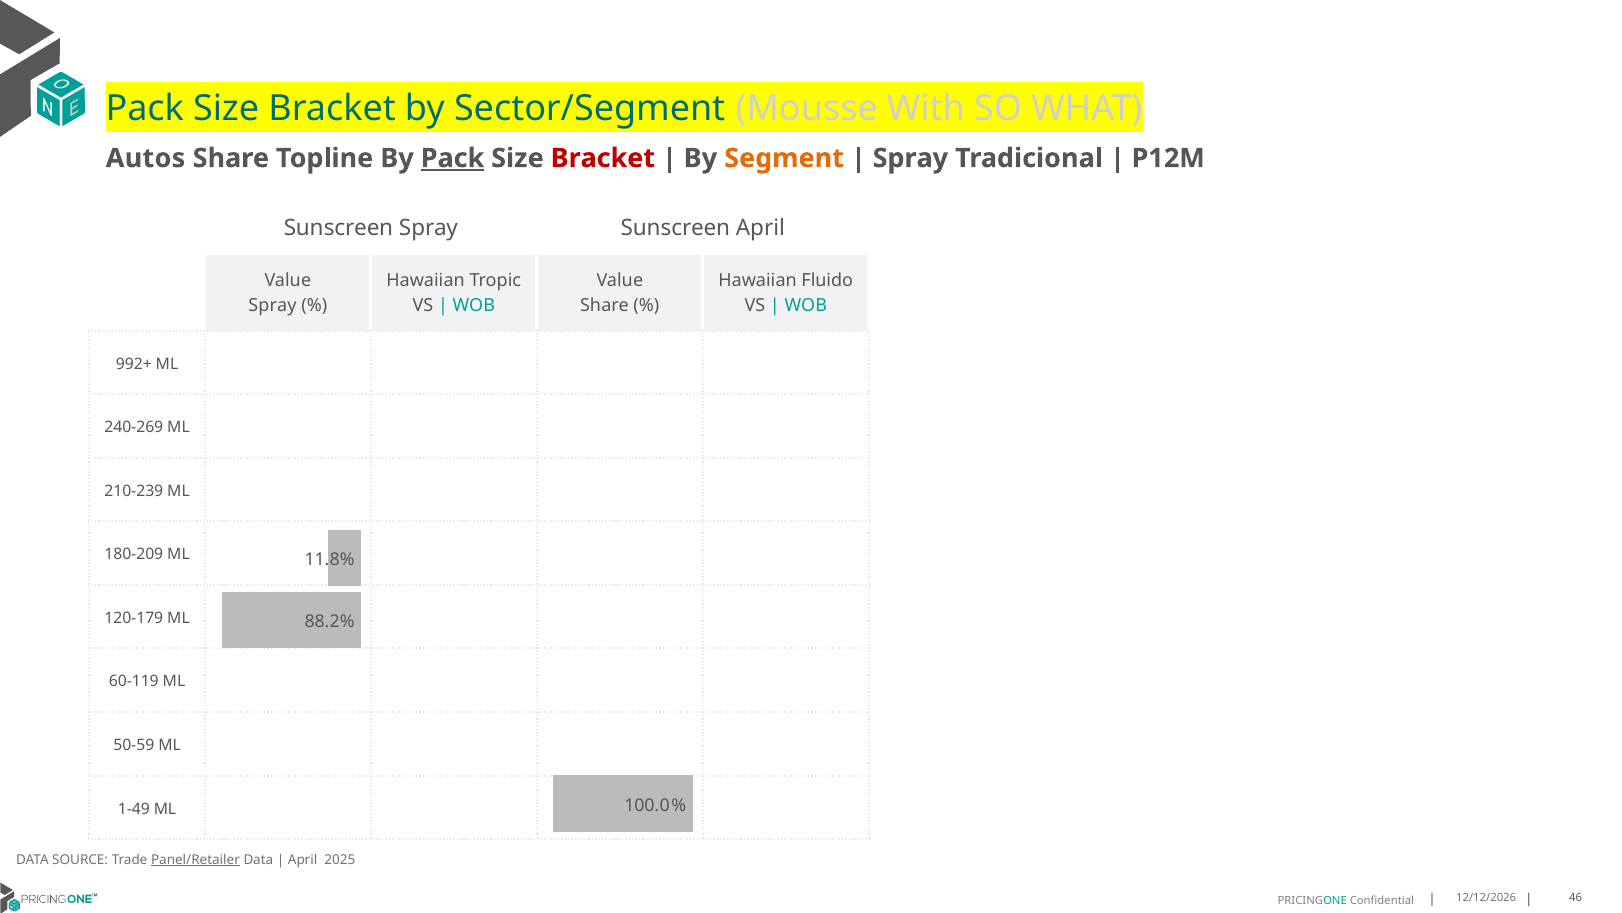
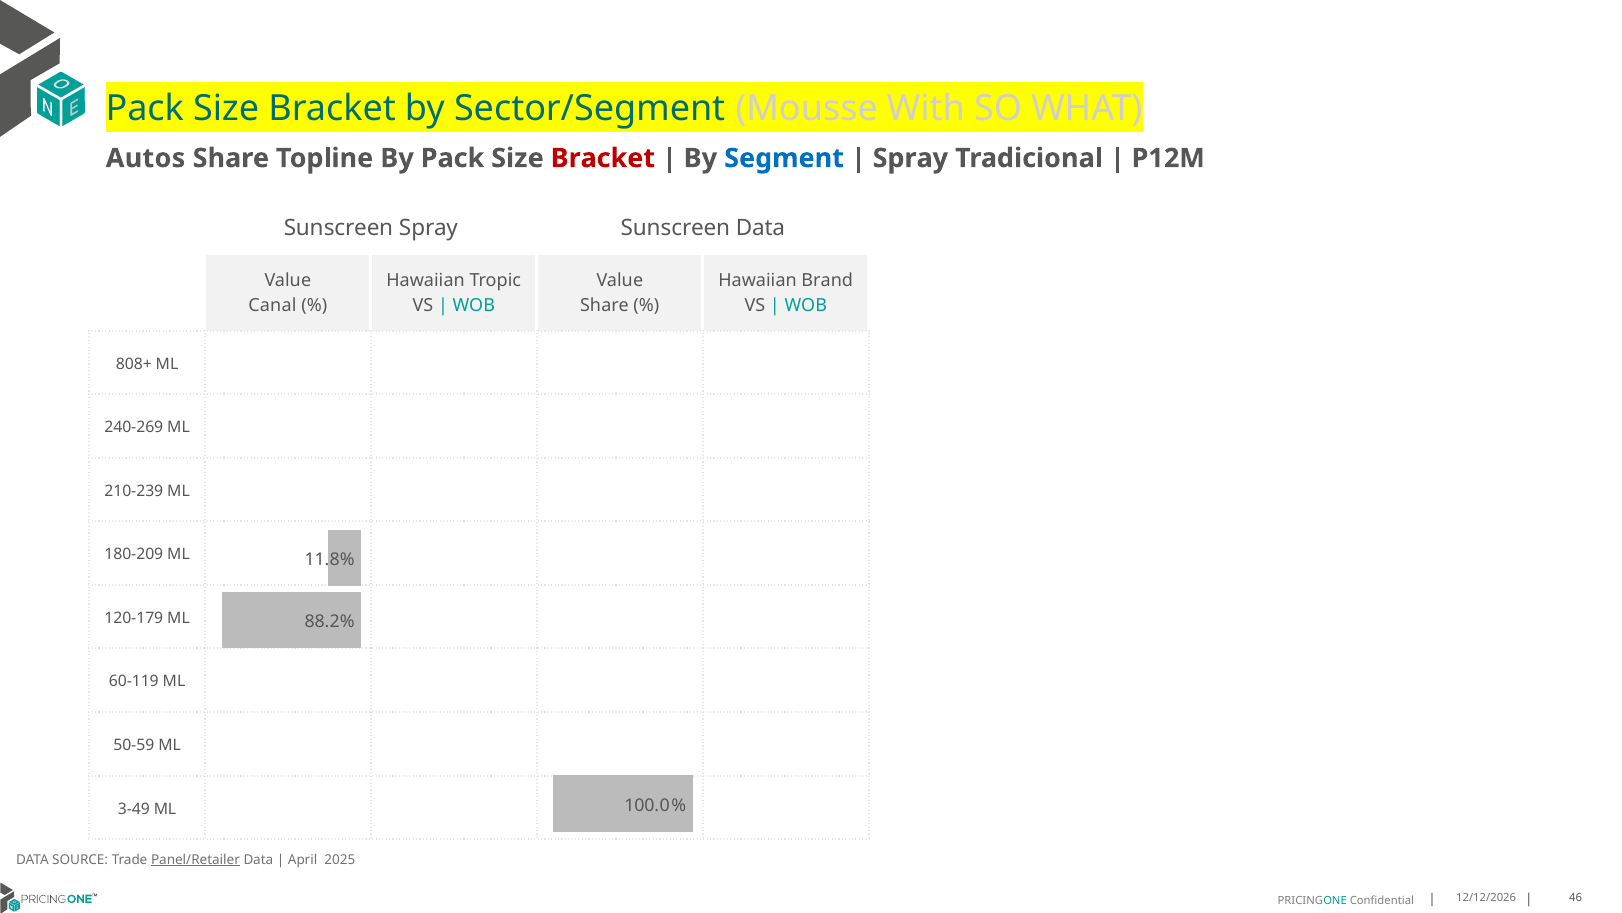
Pack underline: present -> none (453, 158)
Segment colour: orange -> blue (784, 158)
Sunscreen April: April -> Data (760, 228)
Fluido: Fluido -> Brand (827, 281)
Spray: Spray -> Canal (272, 305)
992+: 992+ -> 808+ (134, 364)
1-49: 1-49 -> 3-49 (134, 808)
